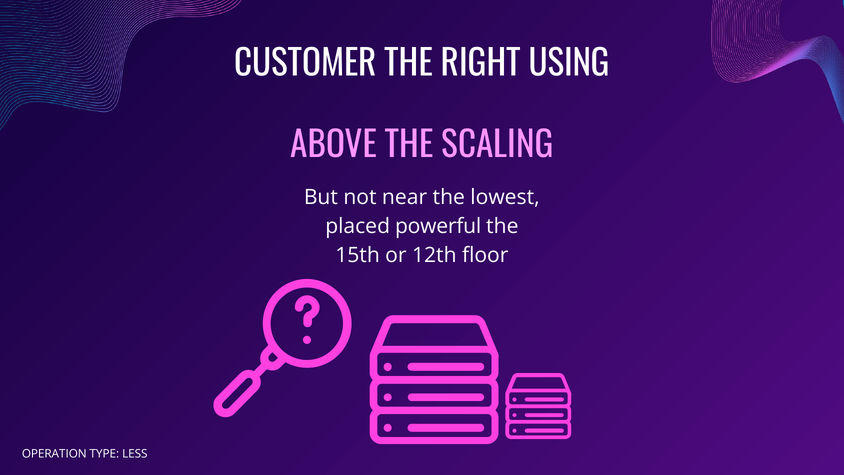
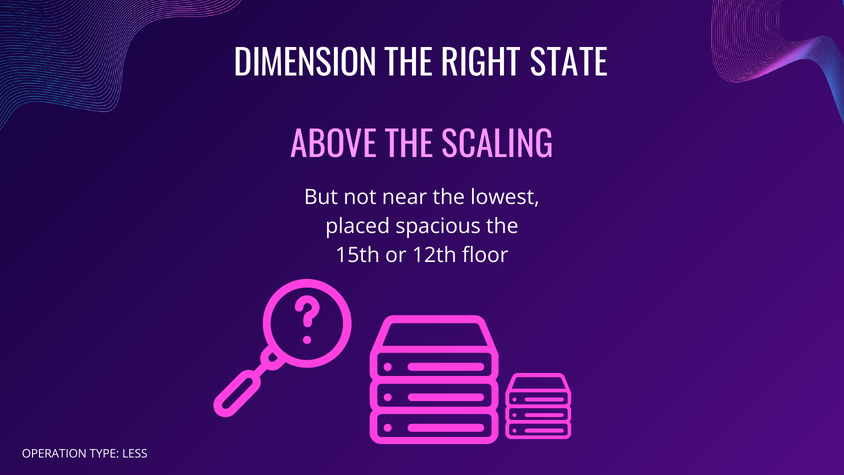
CUSTOMER: CUSTOMER -> DIMENSION (306, 64)
USING: USING -> STATE (569, 64)
powerful: powerful -> spacious (438, 226)
